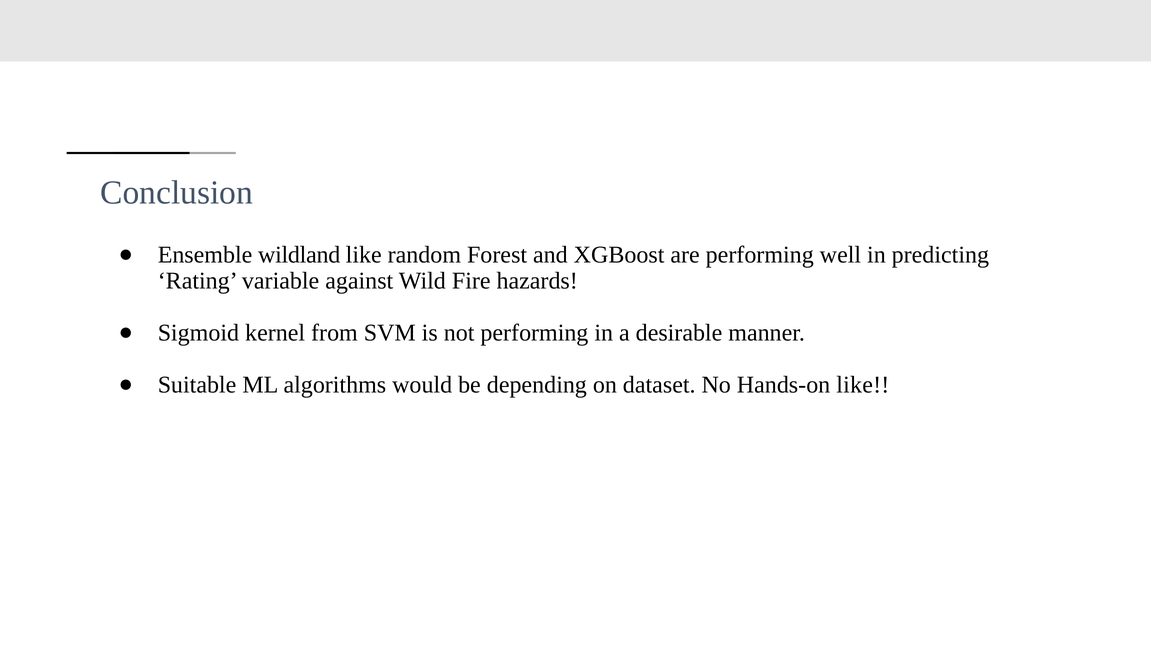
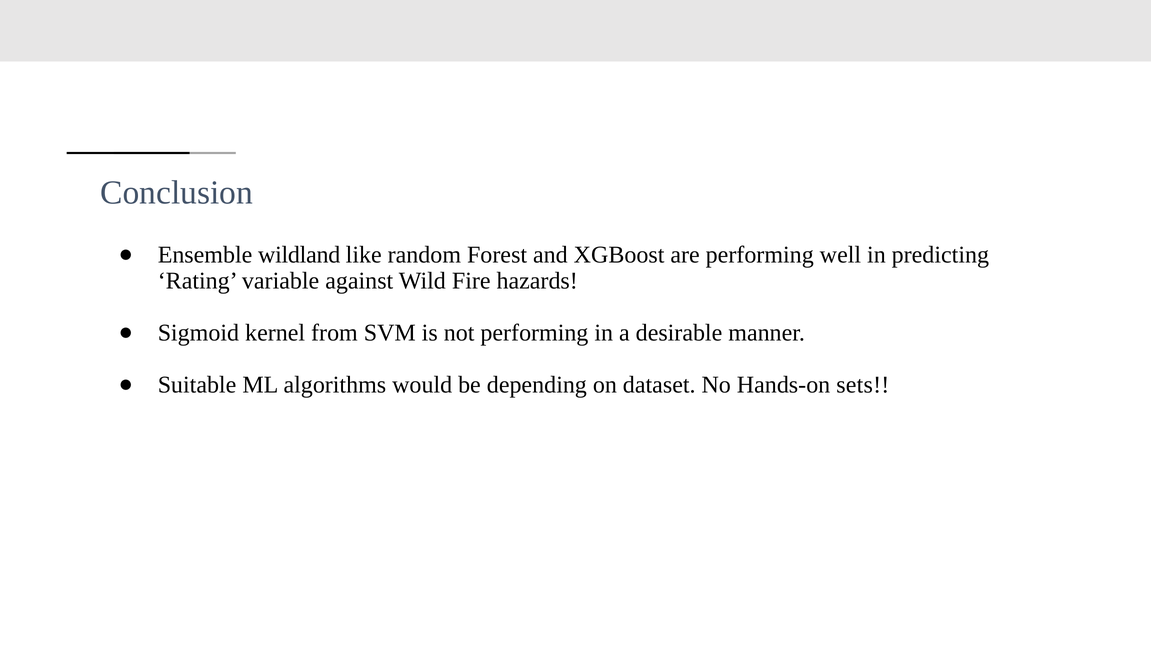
Hands-on like: like -> sets (863, 384)
